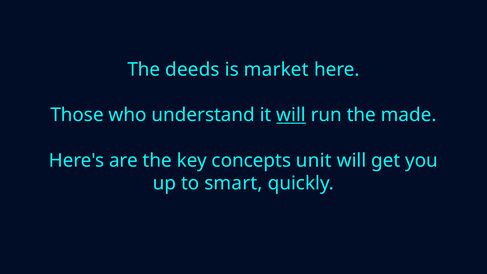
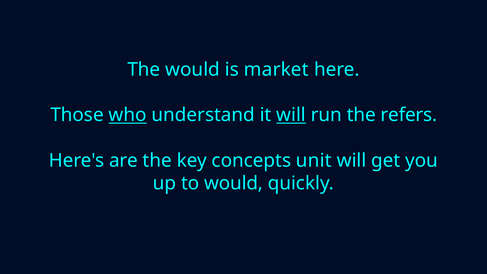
The deeds: deeds -> would (193, 70)
who underline: none -> present (128, 115)
made: made -> refers (409, 115)
to smart: smart -> would (234, 183)
